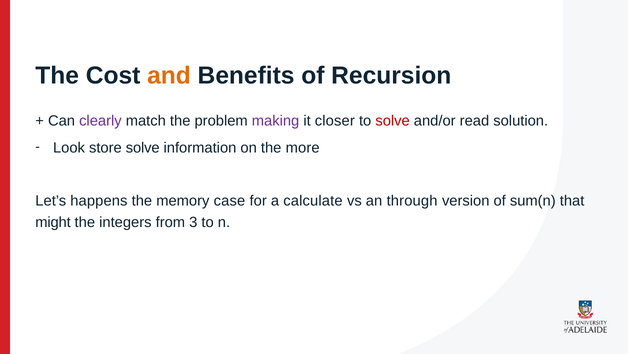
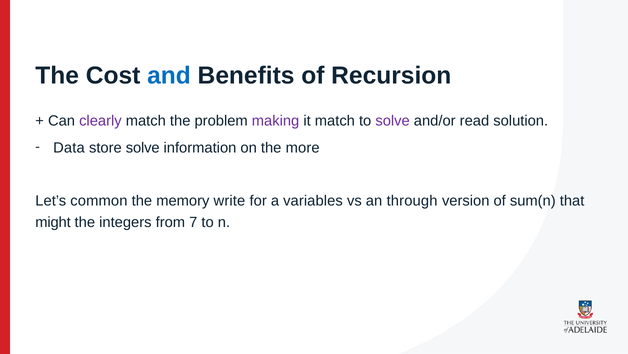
and colour: orange -> blue (169, 75)
it closer: closer -> match (335, 121)
solve colour: red -> purple (393, 121)
Look: Look -> Data (69, 148)
happens: happens -> common (99, 201)
case: case -> write (229, 201)
calculate: calculate -> variables (313, 201)
3: 3 -> 7 (193, 222)
